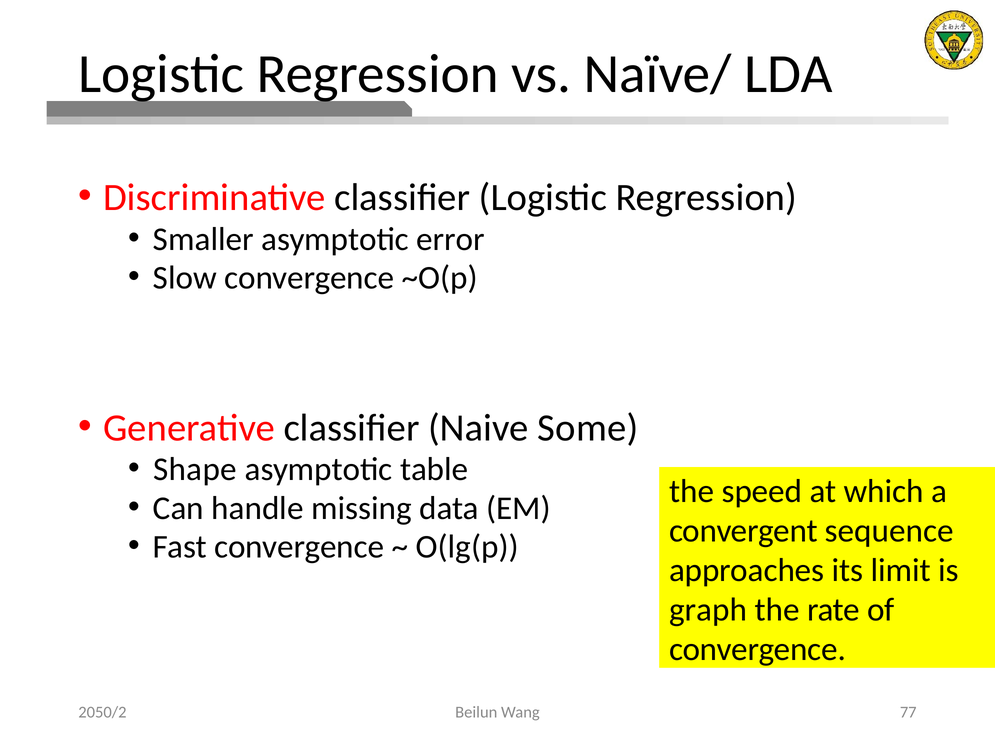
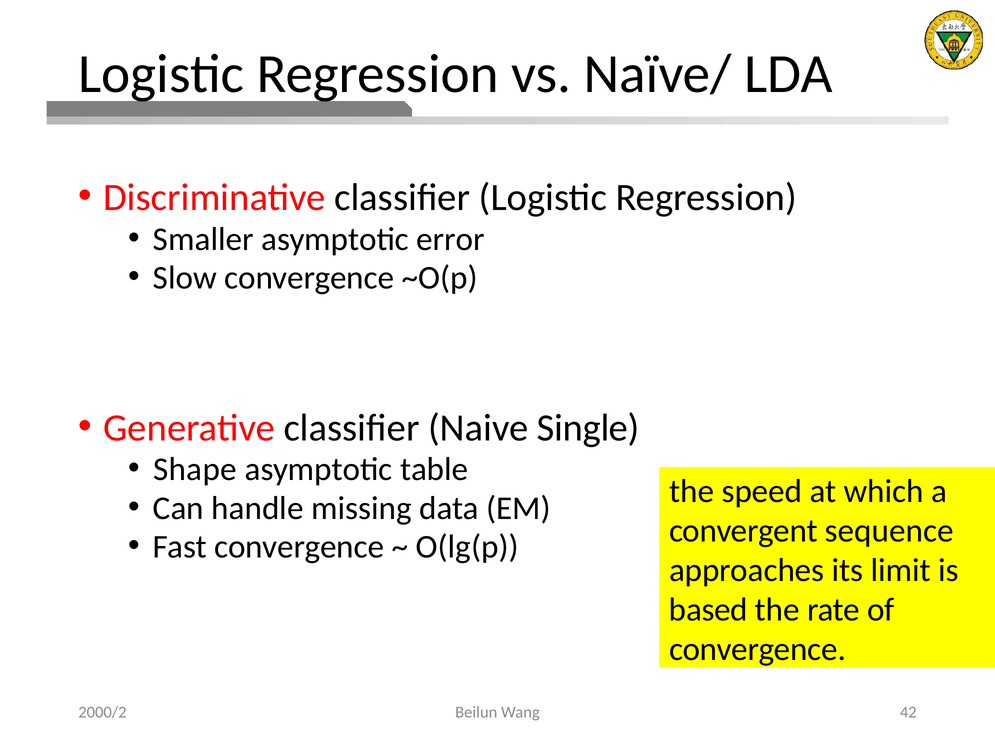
Some: Some -> Single (588, 428)
graph: graph -> based (708, 610)
2050/2: 2050/2 -> 2000/2 (102, 713)
77: 77 -> 42 (908, 712)
